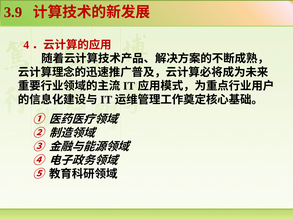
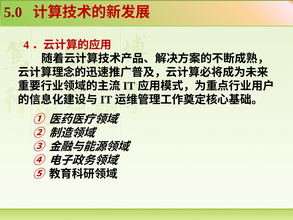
3.9: 3.9 -> 5.0 (13, 12)
